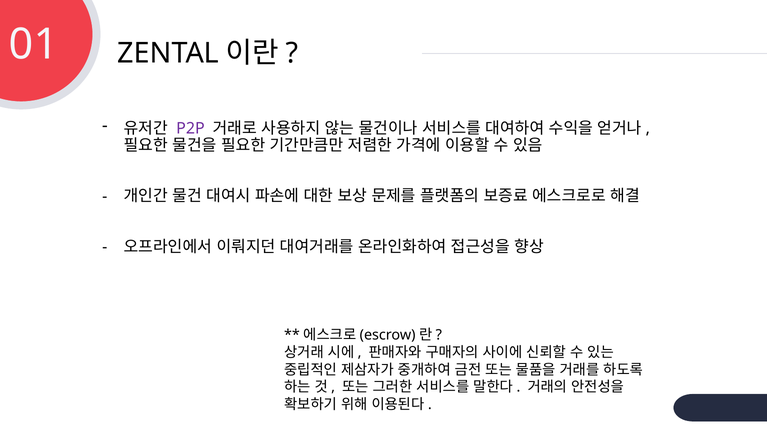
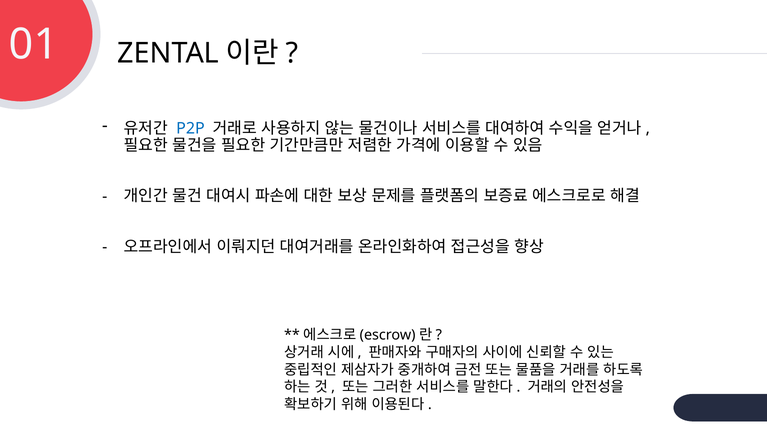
P2P colour: purple -> blue (190, 128)
